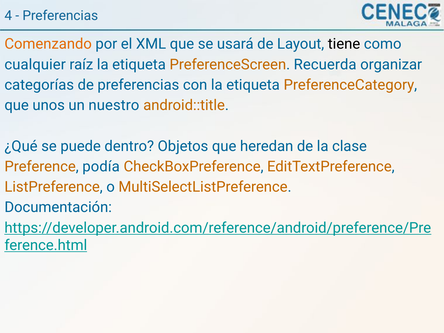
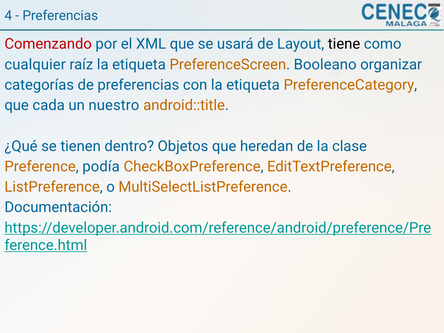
Comenzando colour: orange -> red (48, 44)
Recuerda: Recuerda -> Booleano (325, 65)
unos: unos -> cada (49, 105)
puede: puede -> tienen (81, 146)
